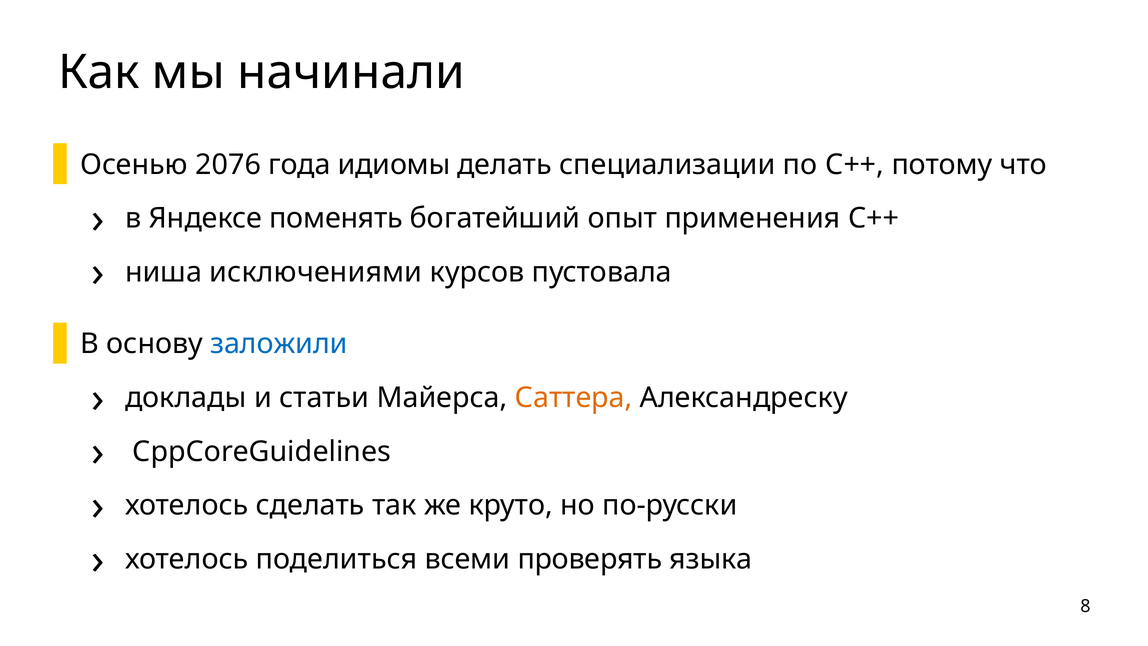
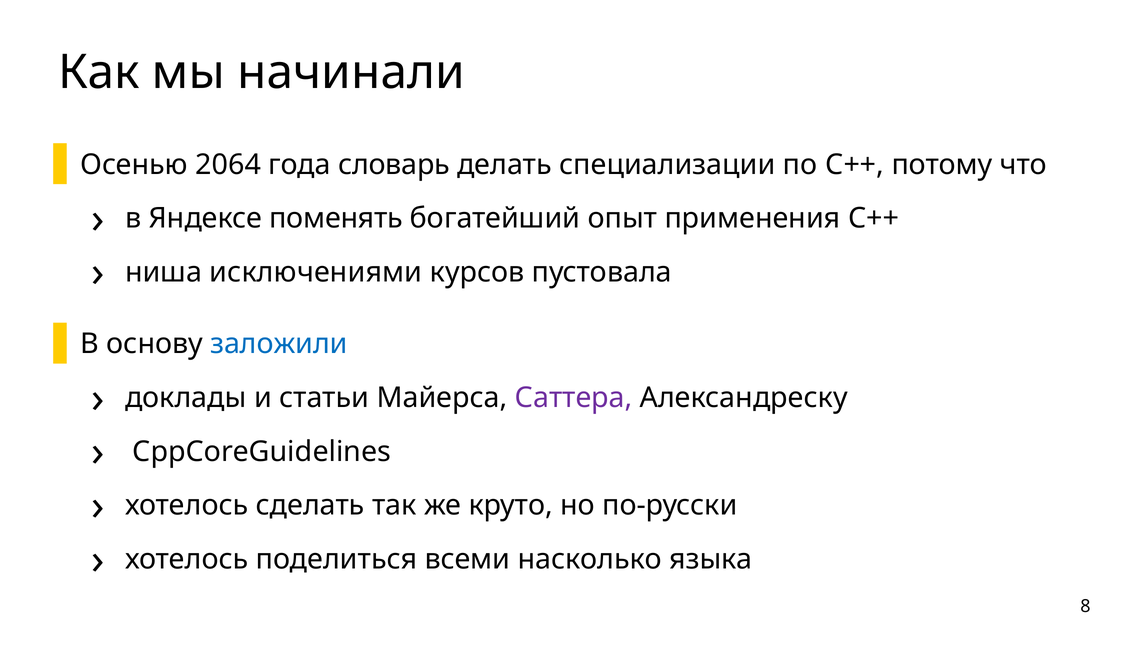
2076: 2076 -> 2064 (228, 165)
идиомы: идиомы -> словарь (394, 165)
Саттера colour: orange -> purple (574, 398)
проверять: проверять -> насколько (590, 559)
